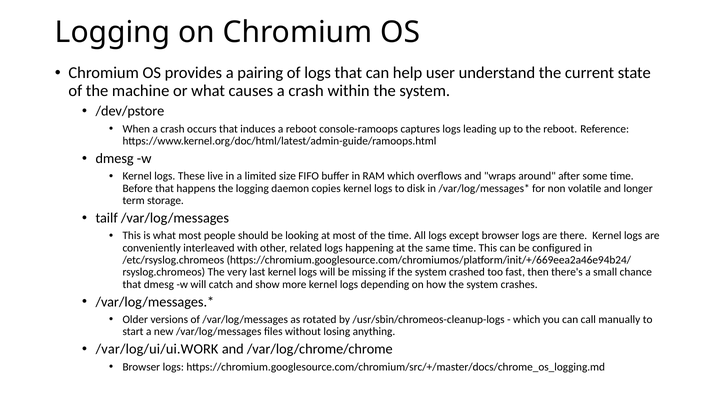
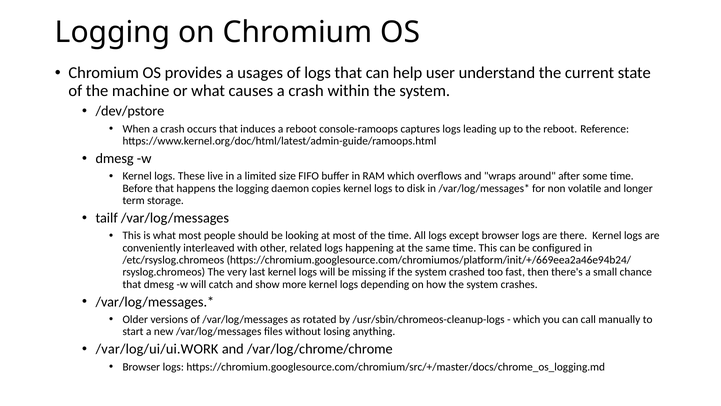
pairing: pairing -> usages (260, 73)
